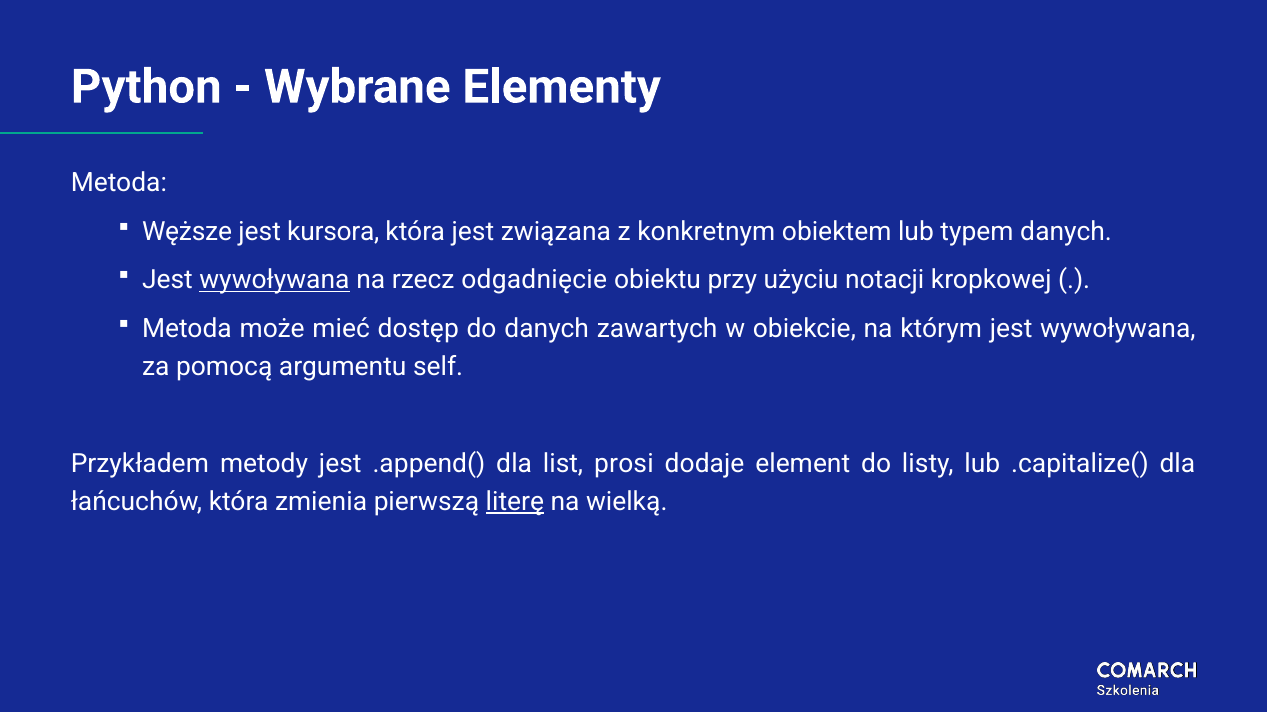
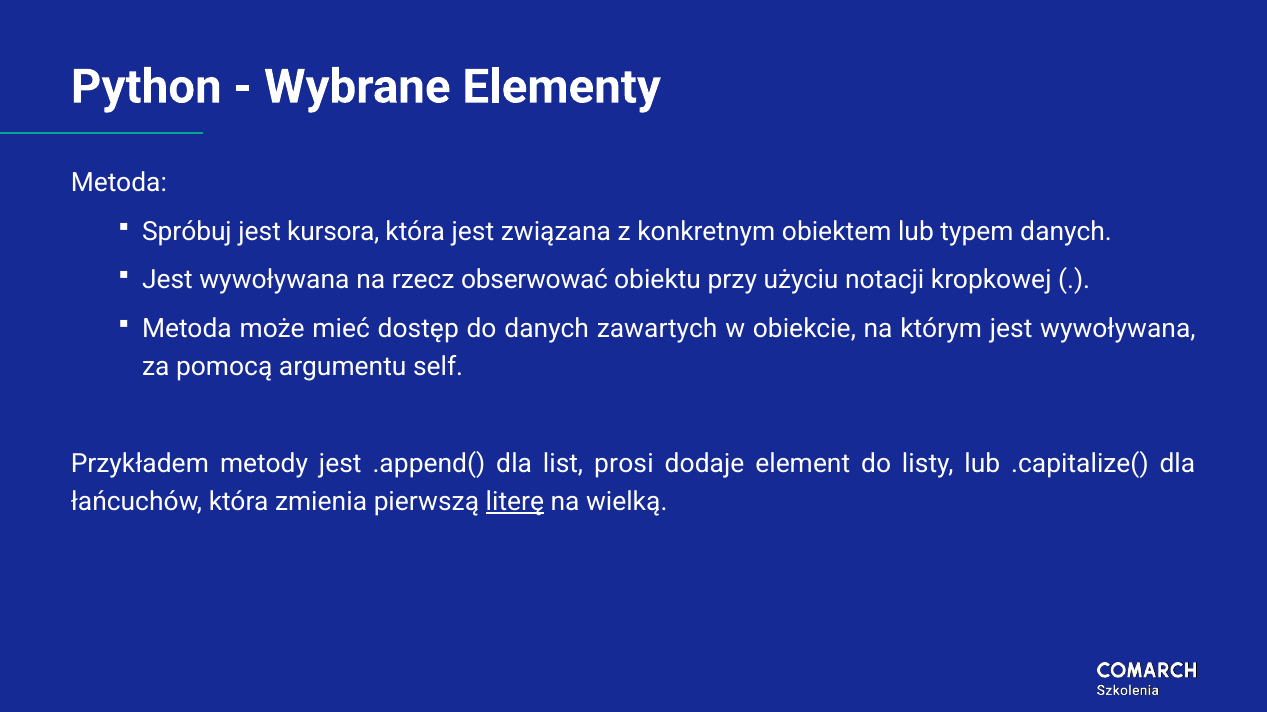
Węższe: Węższe -> Spróbuj (187, 232)
wywoływana underline: present -> none (274, 280)
odgadnięcie: odgadnięcie -> obserwować (535, 280)
